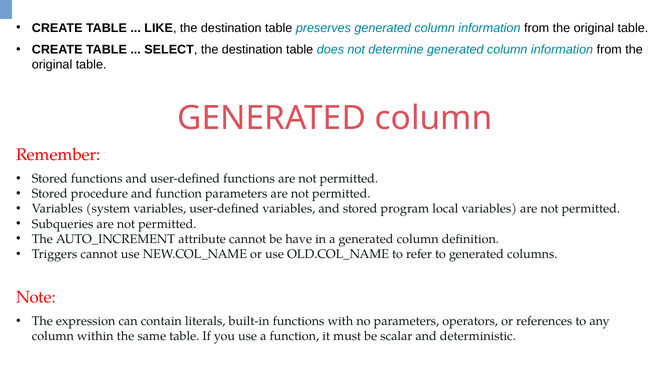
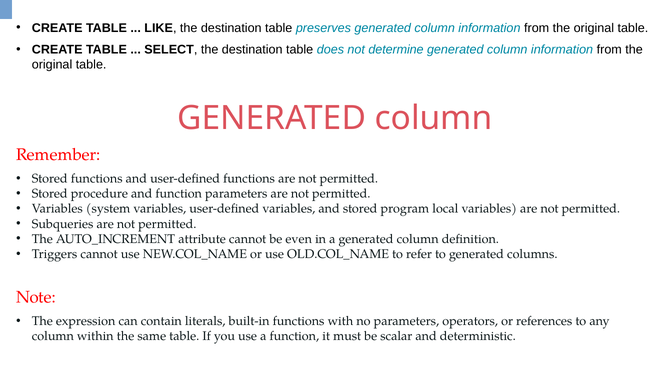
have: have -> even (299, 239)
